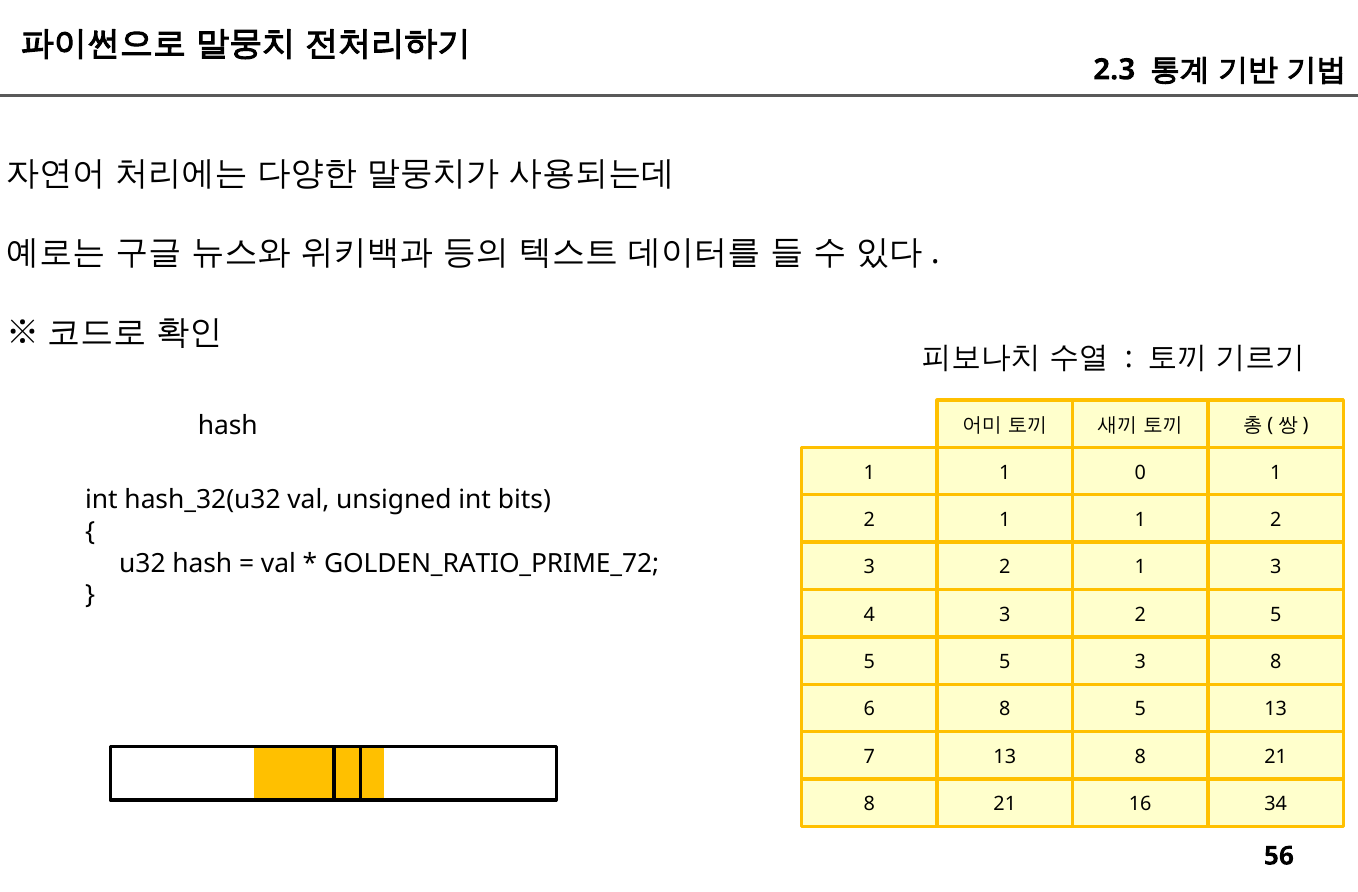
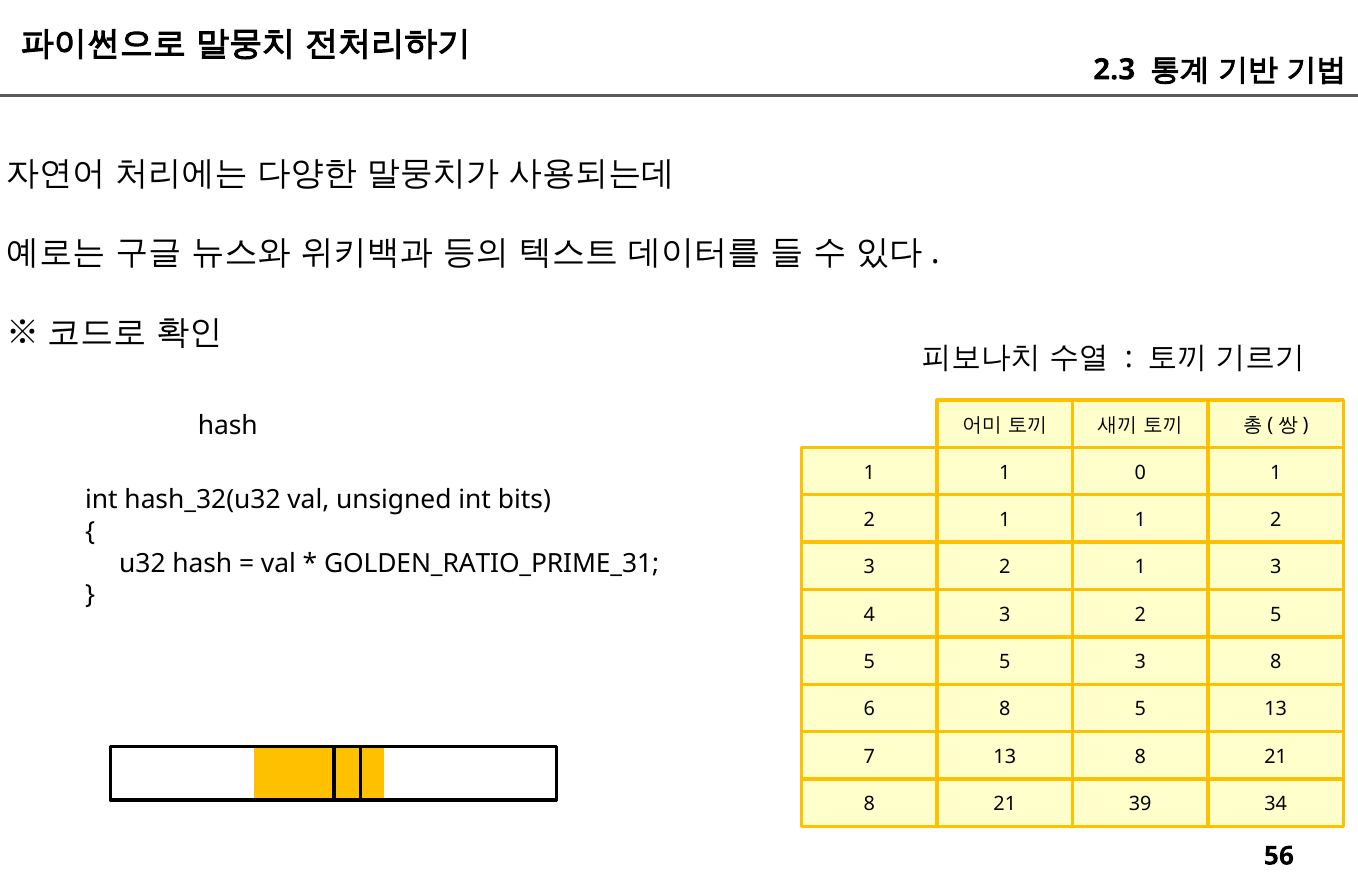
GOLDEN_RATIO_PRIME_72: GOLDEN_RATIO_PRIME_72 -> GOLDEN_RATIO_PRIME_31 (492, 564)
16: 16 -> 39 (1140, 804)
